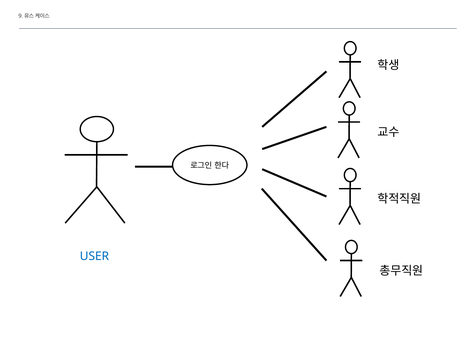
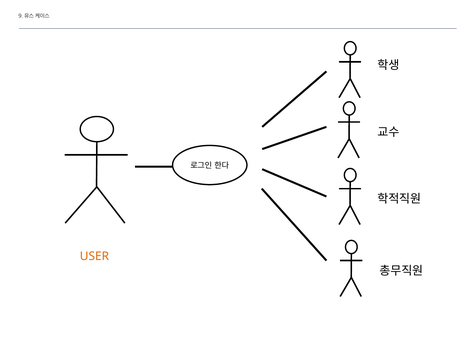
USER colour: blue -> orange (94, 256)
